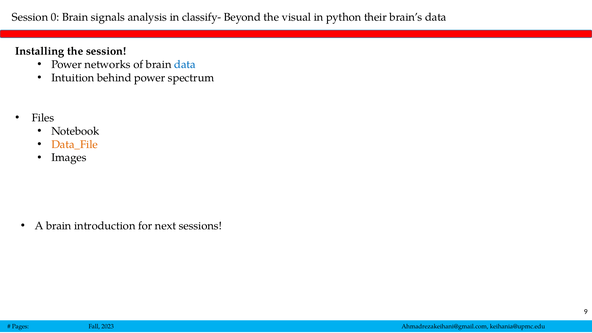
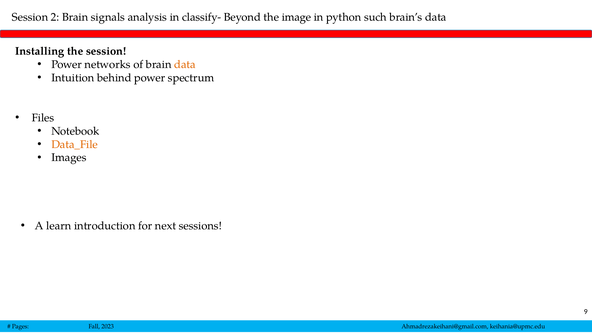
0: 0 -> 2 (55, 17)
visual: visual -> image (296, 17)
their: their -> such (375, 17)
data colour: blue -> orange (185, 64)
A brain: brain -> learn (59, 226)
